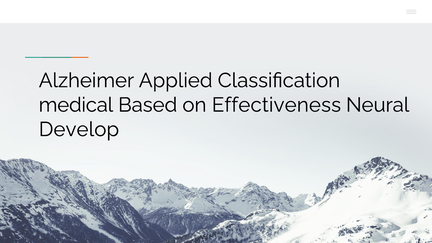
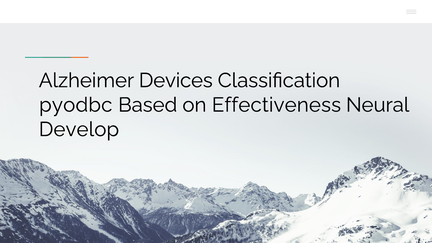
Applied: Applied -> Devices (176, 80)
medical: medical -> pyodbc (76, 105)
